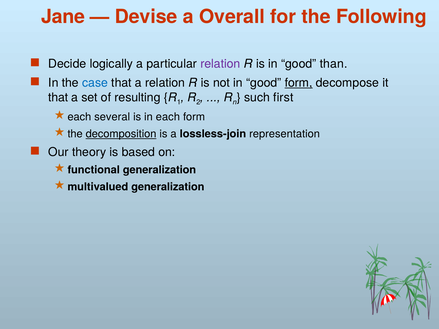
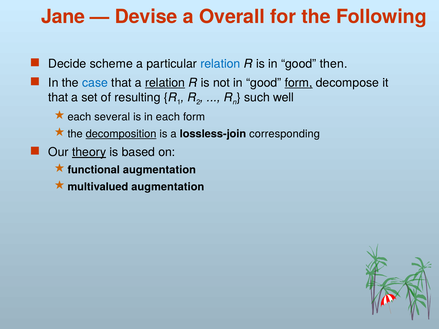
logically: logically -> scheme (111, 64)
relation colour: purple -> blue (220, 64)
than: than -> then (334, 64)
relation underline: none -> present (165, 83)
first: first -> well (284, 97)
representation: representation -> corresponding (285, 134)
theory underline: none -> present (89, 152)
functional generalization: generalization -> augmentation (159, 170)
multivalued generalization: generalization -> augmentation (168, 187)
